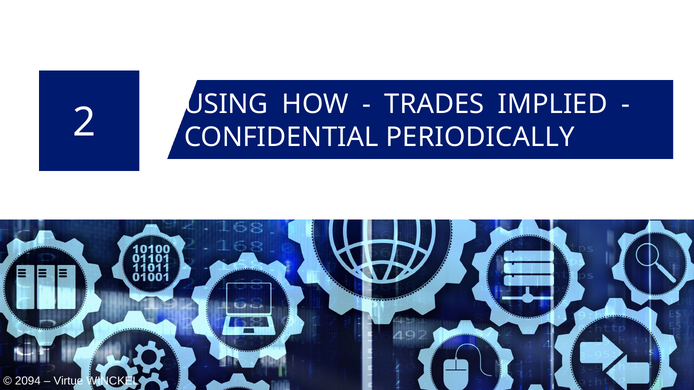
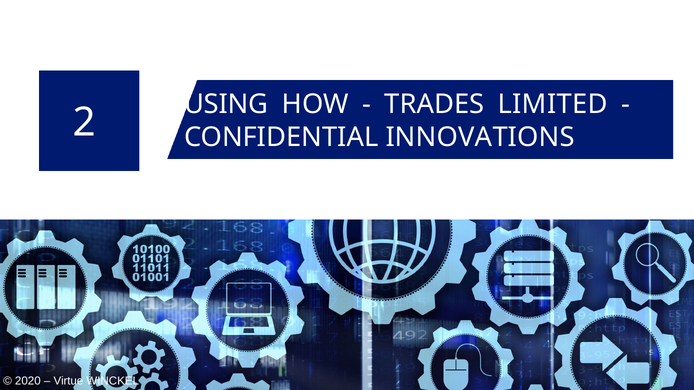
IMPLIED: IMPLIED -> LIMITED (553, 104)
PERIODICALLY: PERIODICALLY -> INNOVATIONS (480, 137)
2094: 2094 -> 2020 (28, 381)
